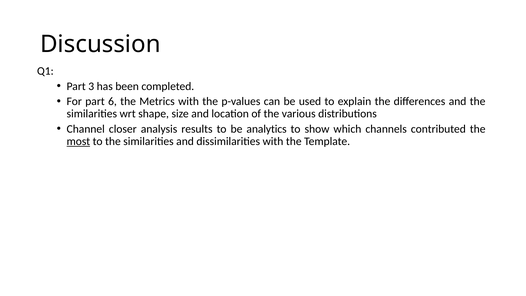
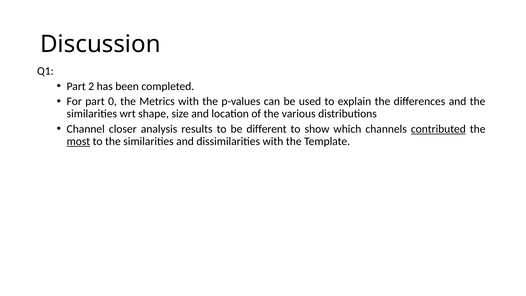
3: 3 -> 2 (91, 86)
6: 6 -> 0 (113, 101)
analytics: analytics -> different (267, 129)
contributed underline: none -> present (438, 129)
